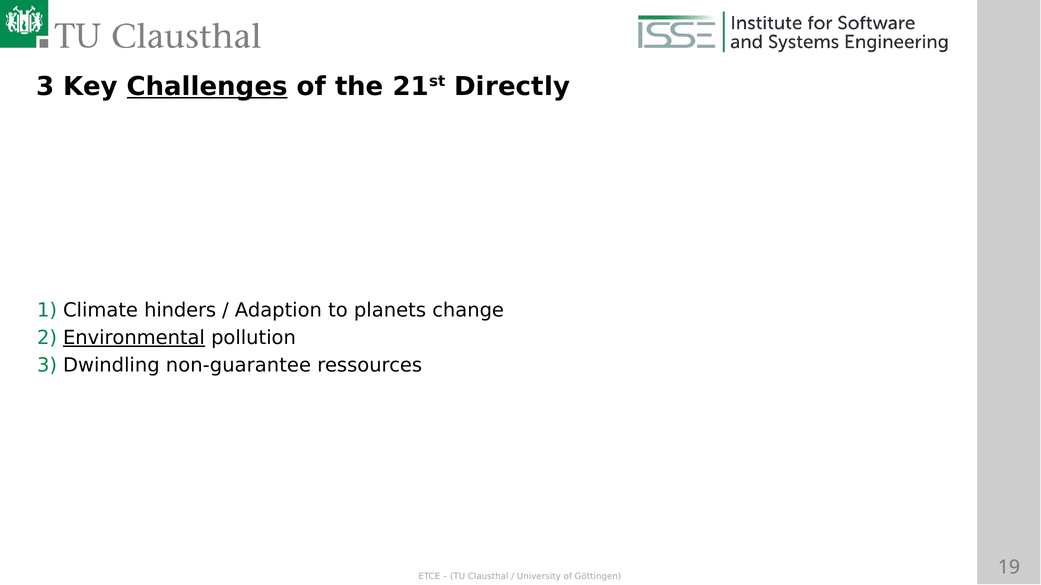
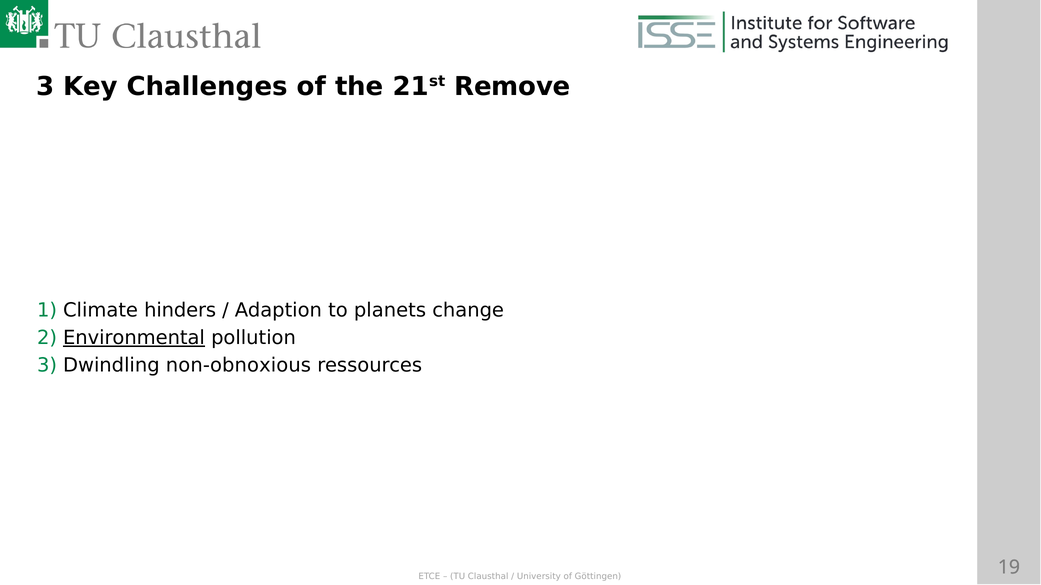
Challenges underline: present -> none (207, 87)
Directly: Directly -> Remove (512, 87)
non-guarantee: non-guarantee -> non-obnoxious (238, 365)
